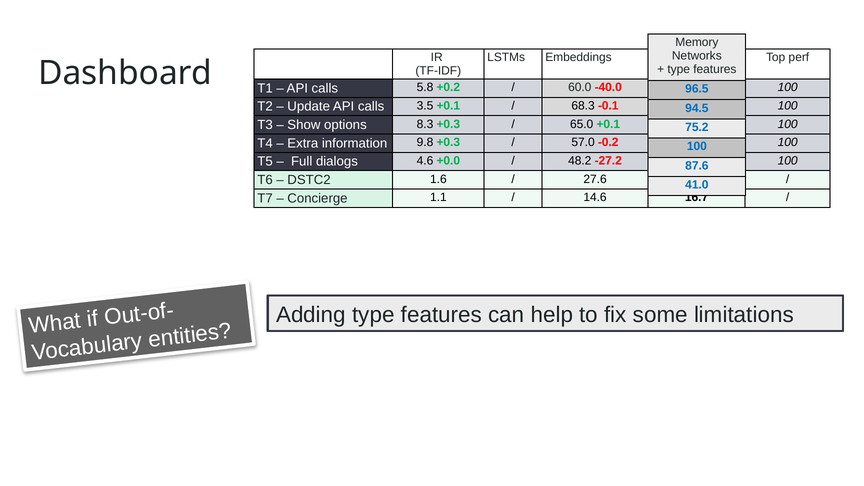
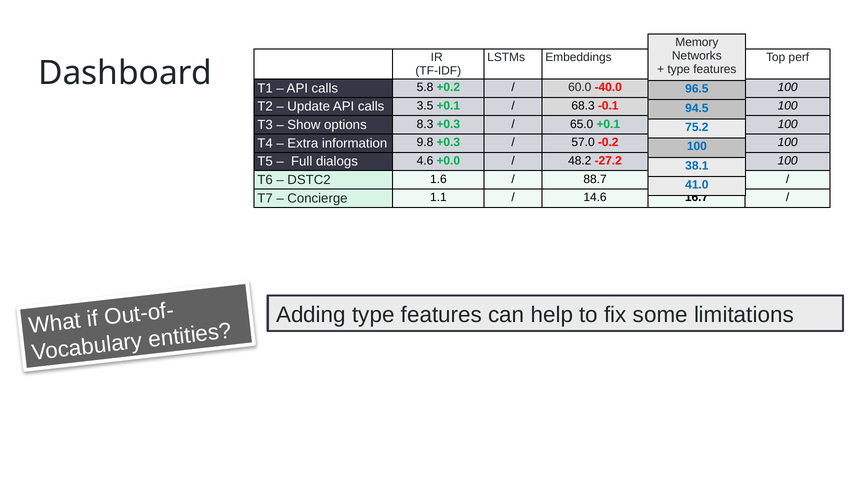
87.6: 87.6 -> 38.1 (697, 166)
27.6: 27.6 -> 88.7 (595, 179)
